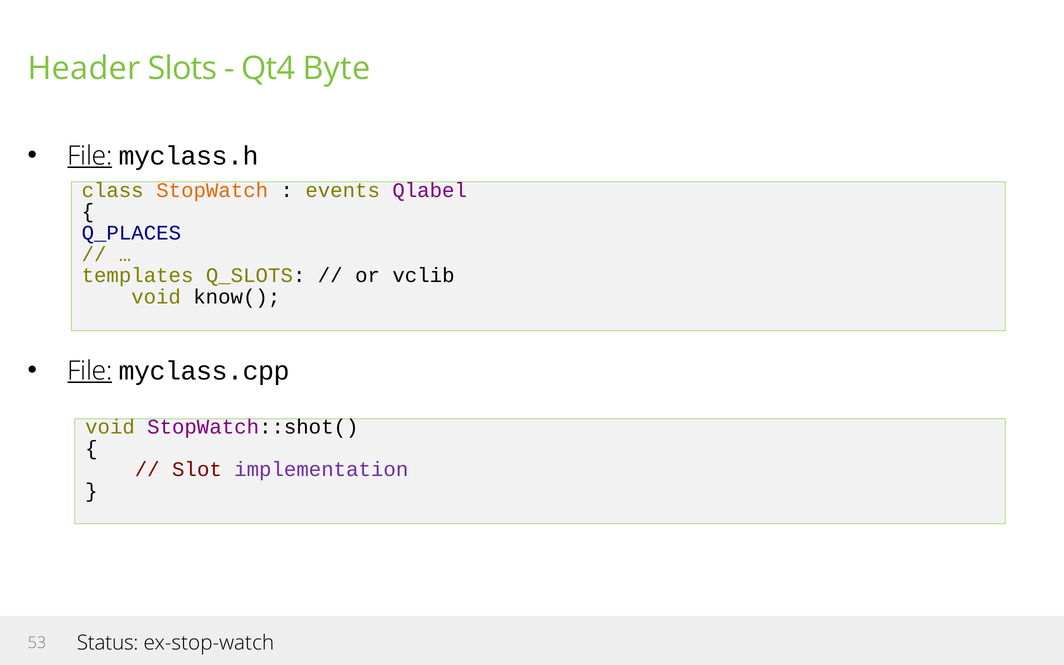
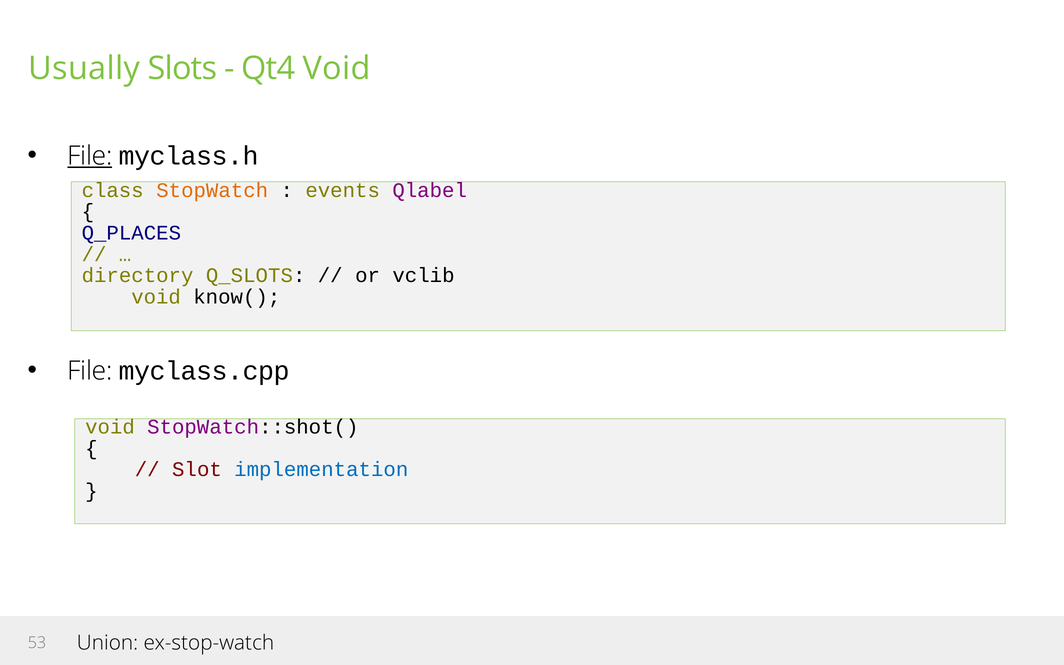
Header: Header -> Usually (84, 69)
Qt4 Byte: Byte -> Void (337, 69)
templates: templates -> directory (138, 276)
File underline: present -> none (90, 371)
implementation colour: purple -> blue (321, 470)
Status: Status -> Union (107, 643)
